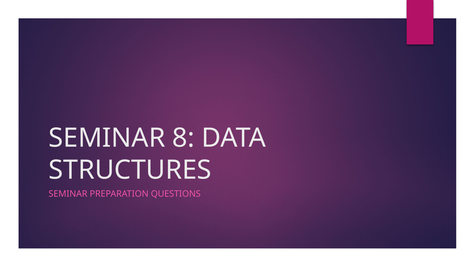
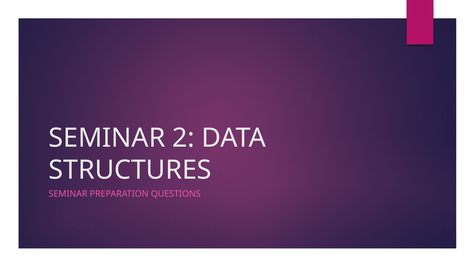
8: 8 -> 2 (183, 138)
